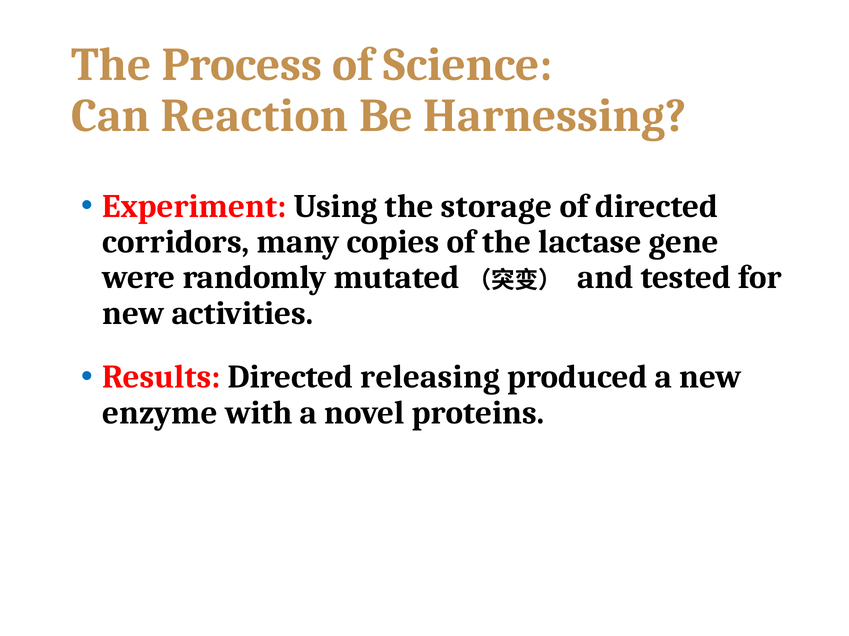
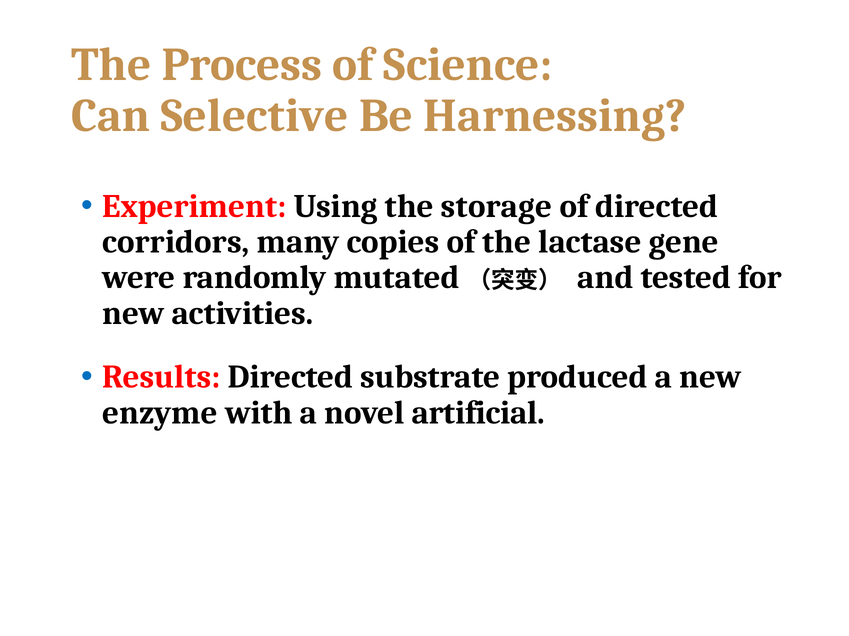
Reaction: Reaction -> Selective (255, 116)
releasing: releasing -> substrate (430, 377)
proteins: proteins -> artificial (478, 413)
